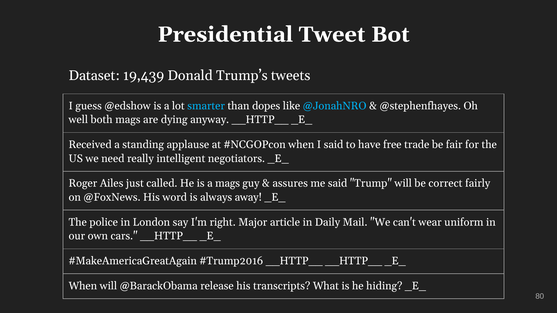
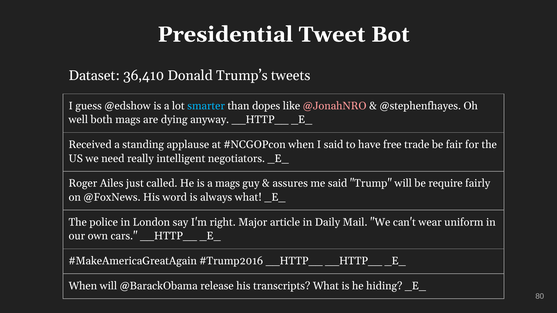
19,439: 19,439 -> 36,410 (144, 75)
@JonahNRO colour: light blue -> pink (335, 106)
correct: correct -> require (446, 184)
always away: away -> what (248, 197)
